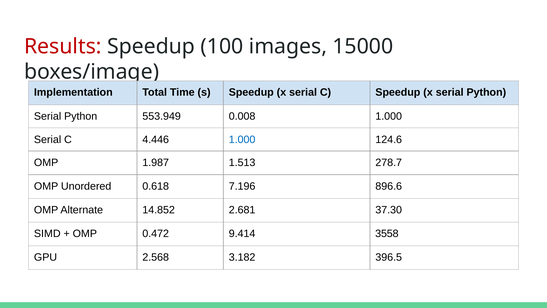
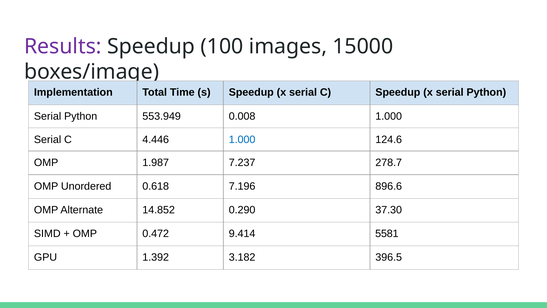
Results colour: red -> purple (63, 46)
1.513: 1.513 -> 7.237 (242, 162)
2.681: 2.681 -> 0.290 (242, 210)
3558: 3558 -> 5581 (387, 234)
2.568: 2.568 -> 1.392 (156, 257)
